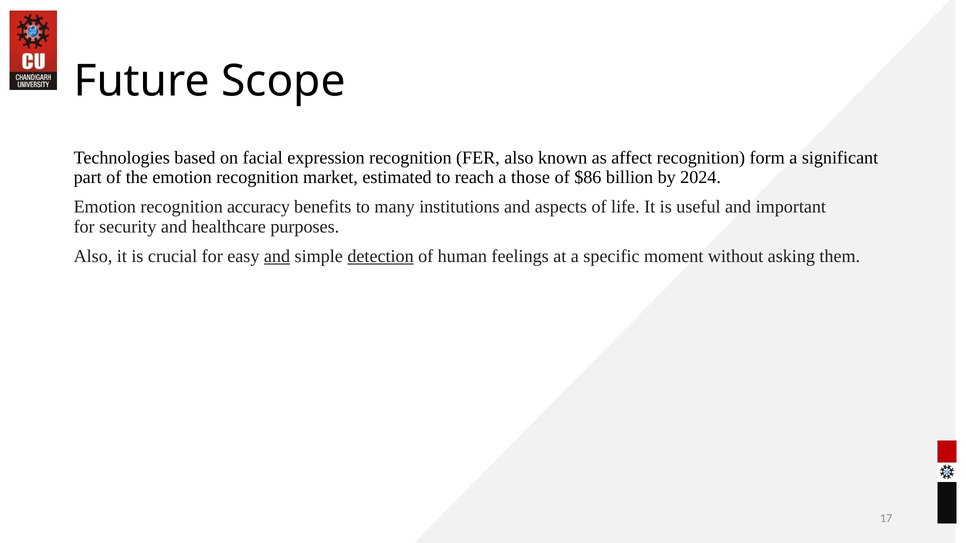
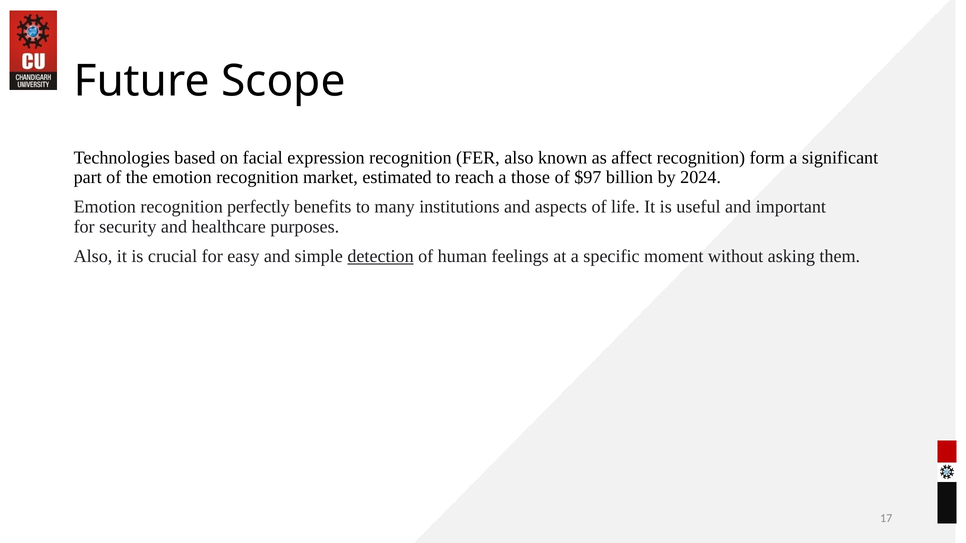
$86: $86 -> $97 (588, 178)
accuracy: accuracy -> perfectly (259, 207)
and underline: present -> none (277, 256)
